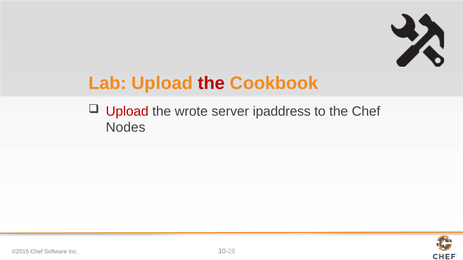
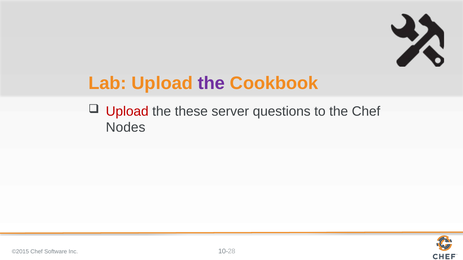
the colour: red -> purple (211, 83)
wrote: wrote -> these (191, 112)
ipaddress: ipaddress -> questions (282, 112)
